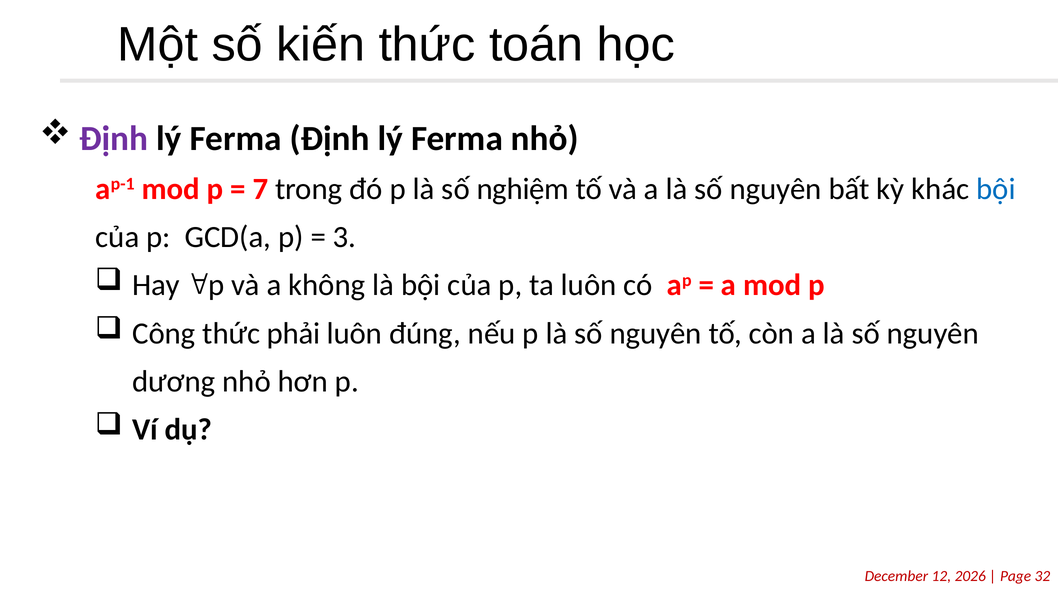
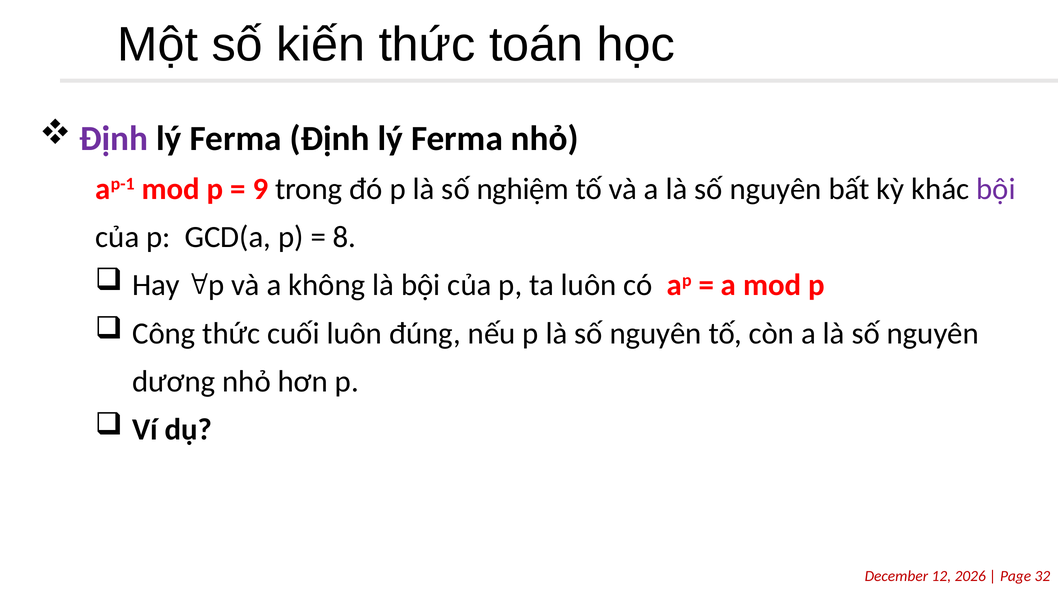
7: 7 -> 9 (260, 189)
bội colour: blue -> purple (996, 189)
3: 3 -> 8 (345, 237)
phải: phải -> cuối (294, 333)
